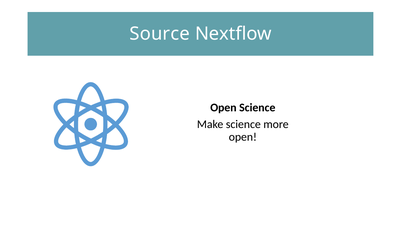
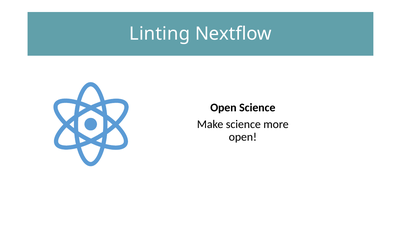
Source: Source -> Linting (160, 34)
